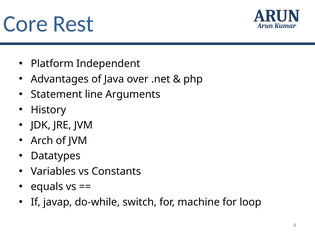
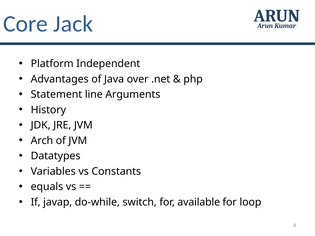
Rest: Rest -> Jack (73, 24)
machine: machine -> available (199, 202)
